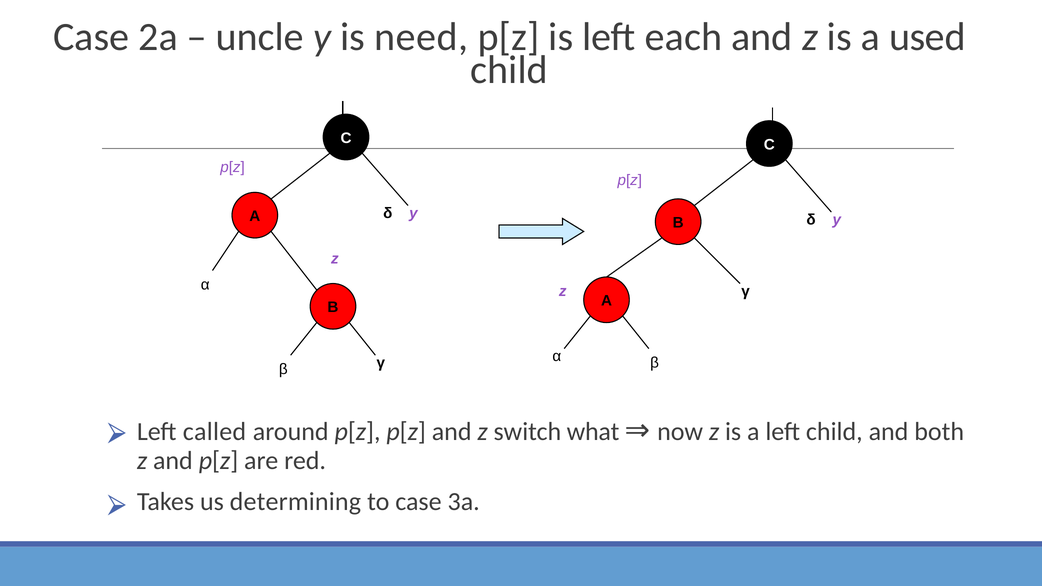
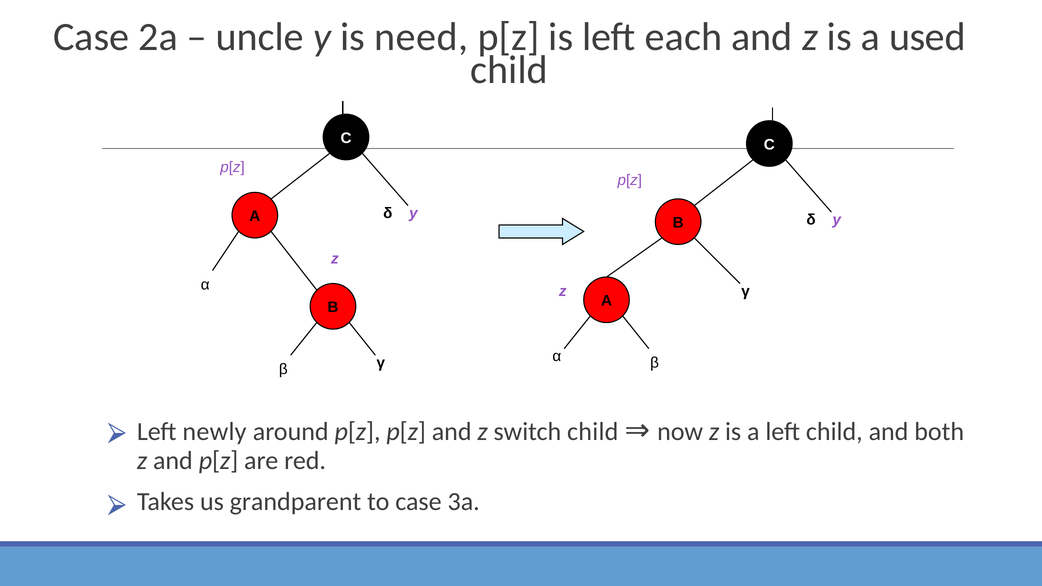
called: called -> newly (215, 432)
switch what: what -> child (593, 432)
determining: determining -> grandparent (295, 502)
